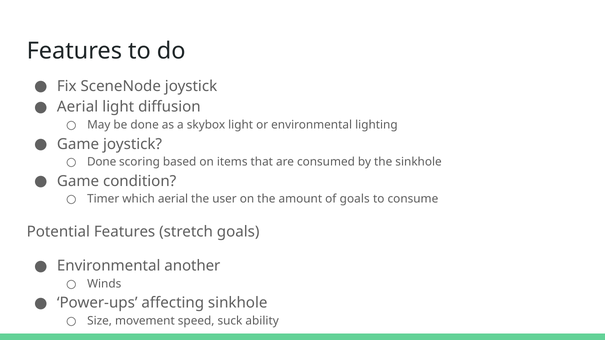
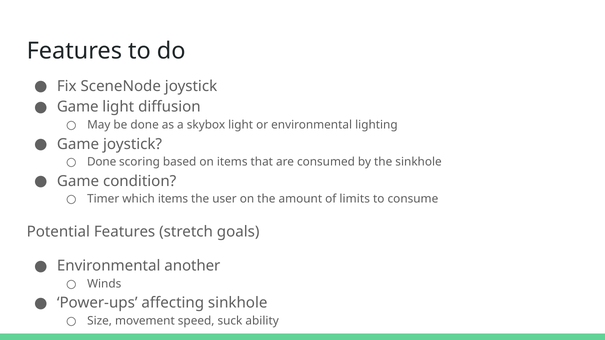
Aerial: Aerial -> Game (78, 107)
which aerial: aerial -> items (173, 199)
of goals: goals -> limits (355, 199)
